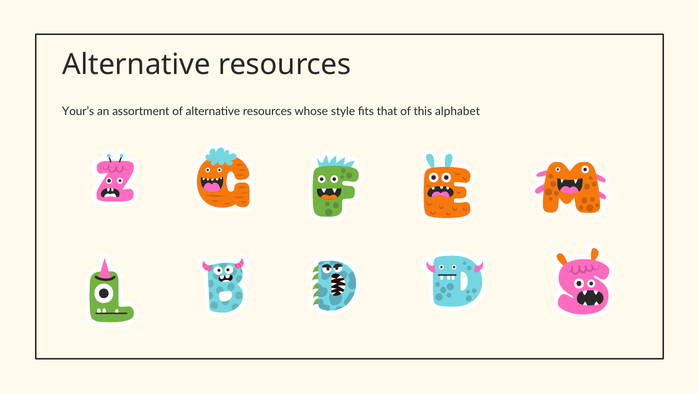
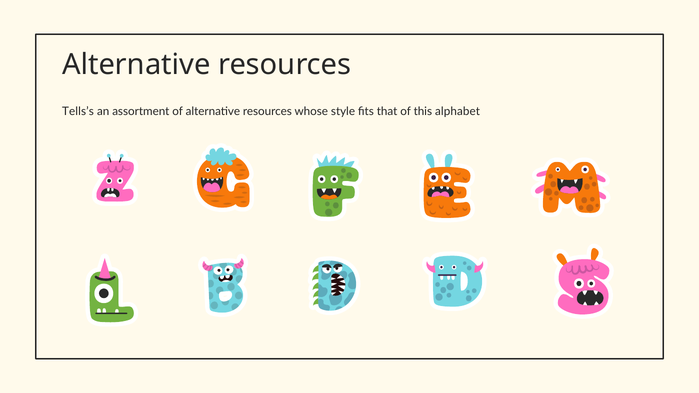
Your’s: Your’s -> Tells’s (78, 111)
